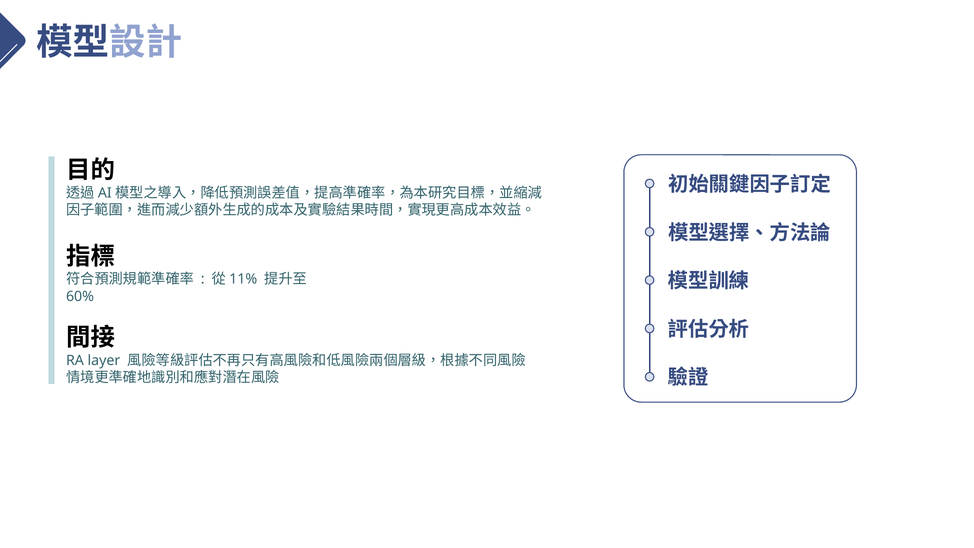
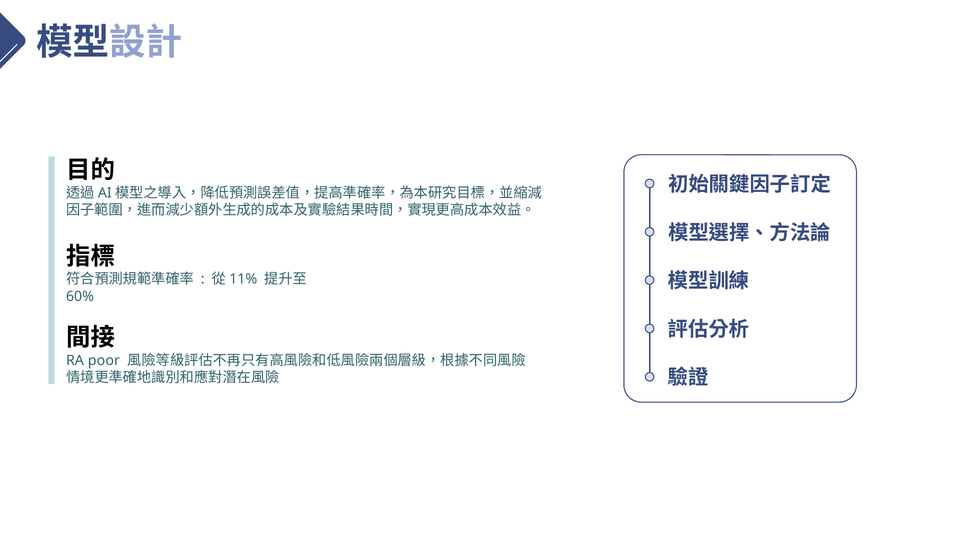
layer: layer -> poor (104, 360)
